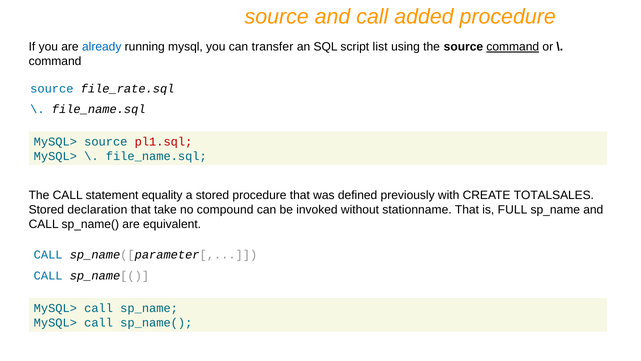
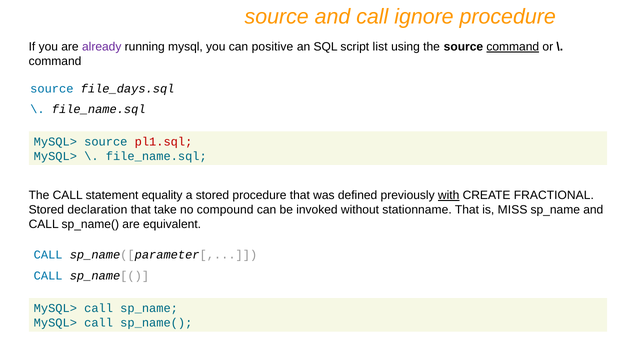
added: added -> ignore (424, 17)
already colour: blue -> purple (102, 47)
transfer: transfer -> positive (272, 47)
file_rate.sql: file_rate.sql -> file_days.sql (128, 88)
with underline: none -> present (449, 195)
TOTALSALES: TOTALSALES -> FRACTIONAL (554, 195)
FULL: FULL -> MISS (513, 210)
